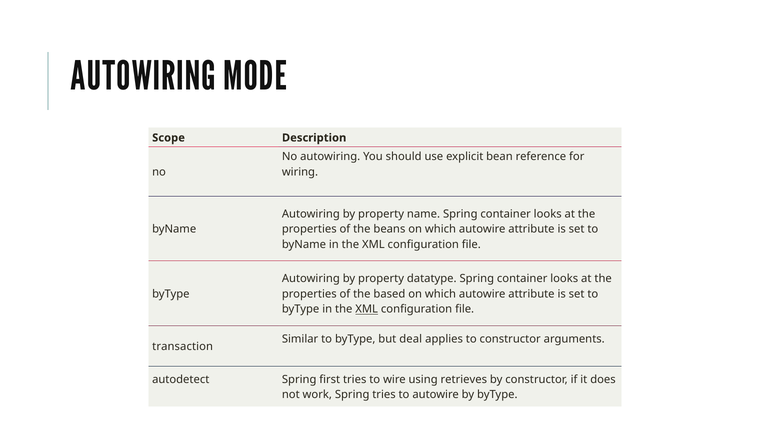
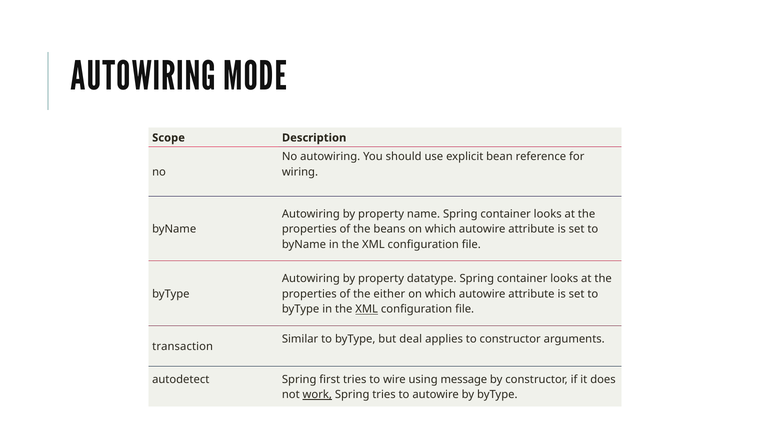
based: based -> either (389, 294)
retrieves: retrieves -> message (464, 380)
work underline: none -> present (317, 395)
